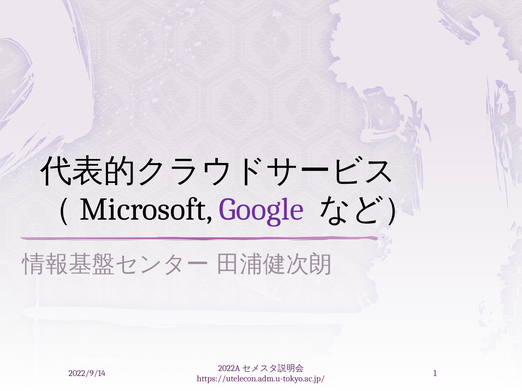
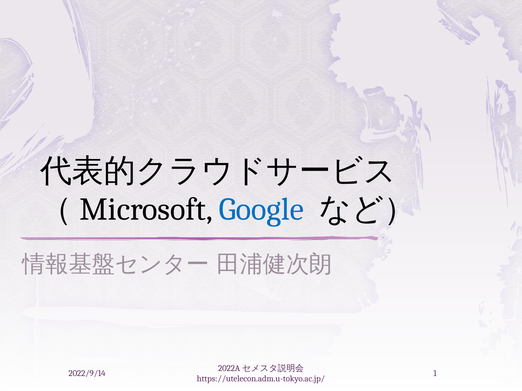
Google colour: purple -> blue (261, 210)
